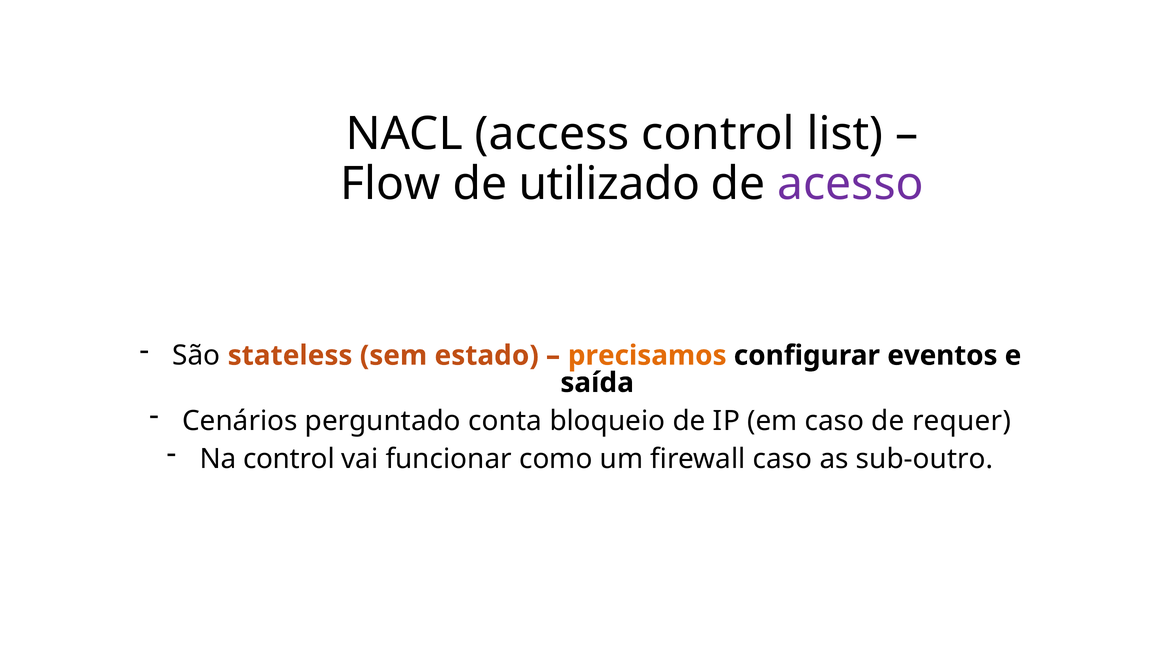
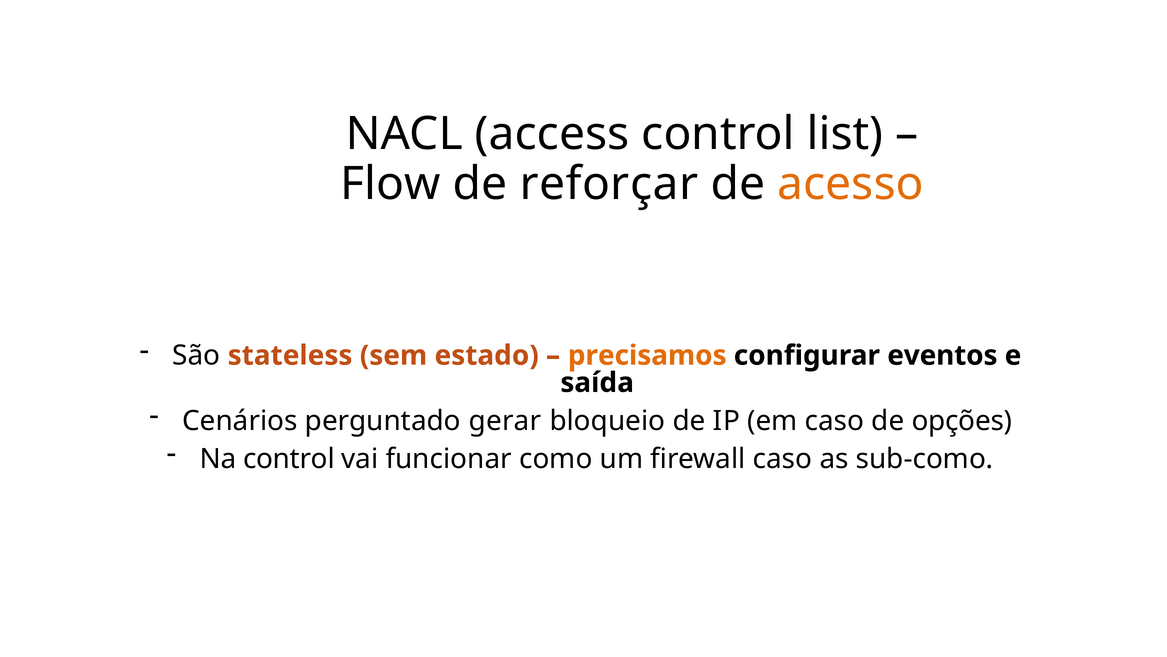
utilizado: utilizado -> reforçar (609, 184)
acesso colour: purple -> orange (851, 184)
conta: conta -> gerar (505, 420)
requer: requer -> opções (962, 420)
sub-outro: sub-outro -> sub-como (925, 459)
